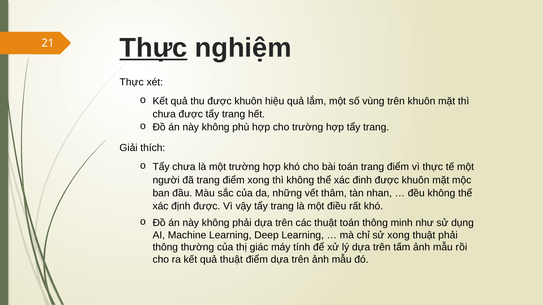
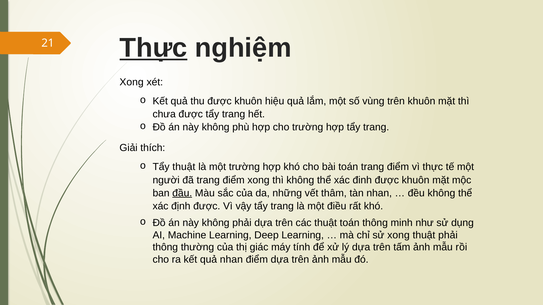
Thực: Thực -> Xong (132, 82)
Tẩy chưa: chưa -> thuật (184, 167)
đầu underline: none -> present (182, 193)
quả thuật: thuật -> nhan (231, 260)
